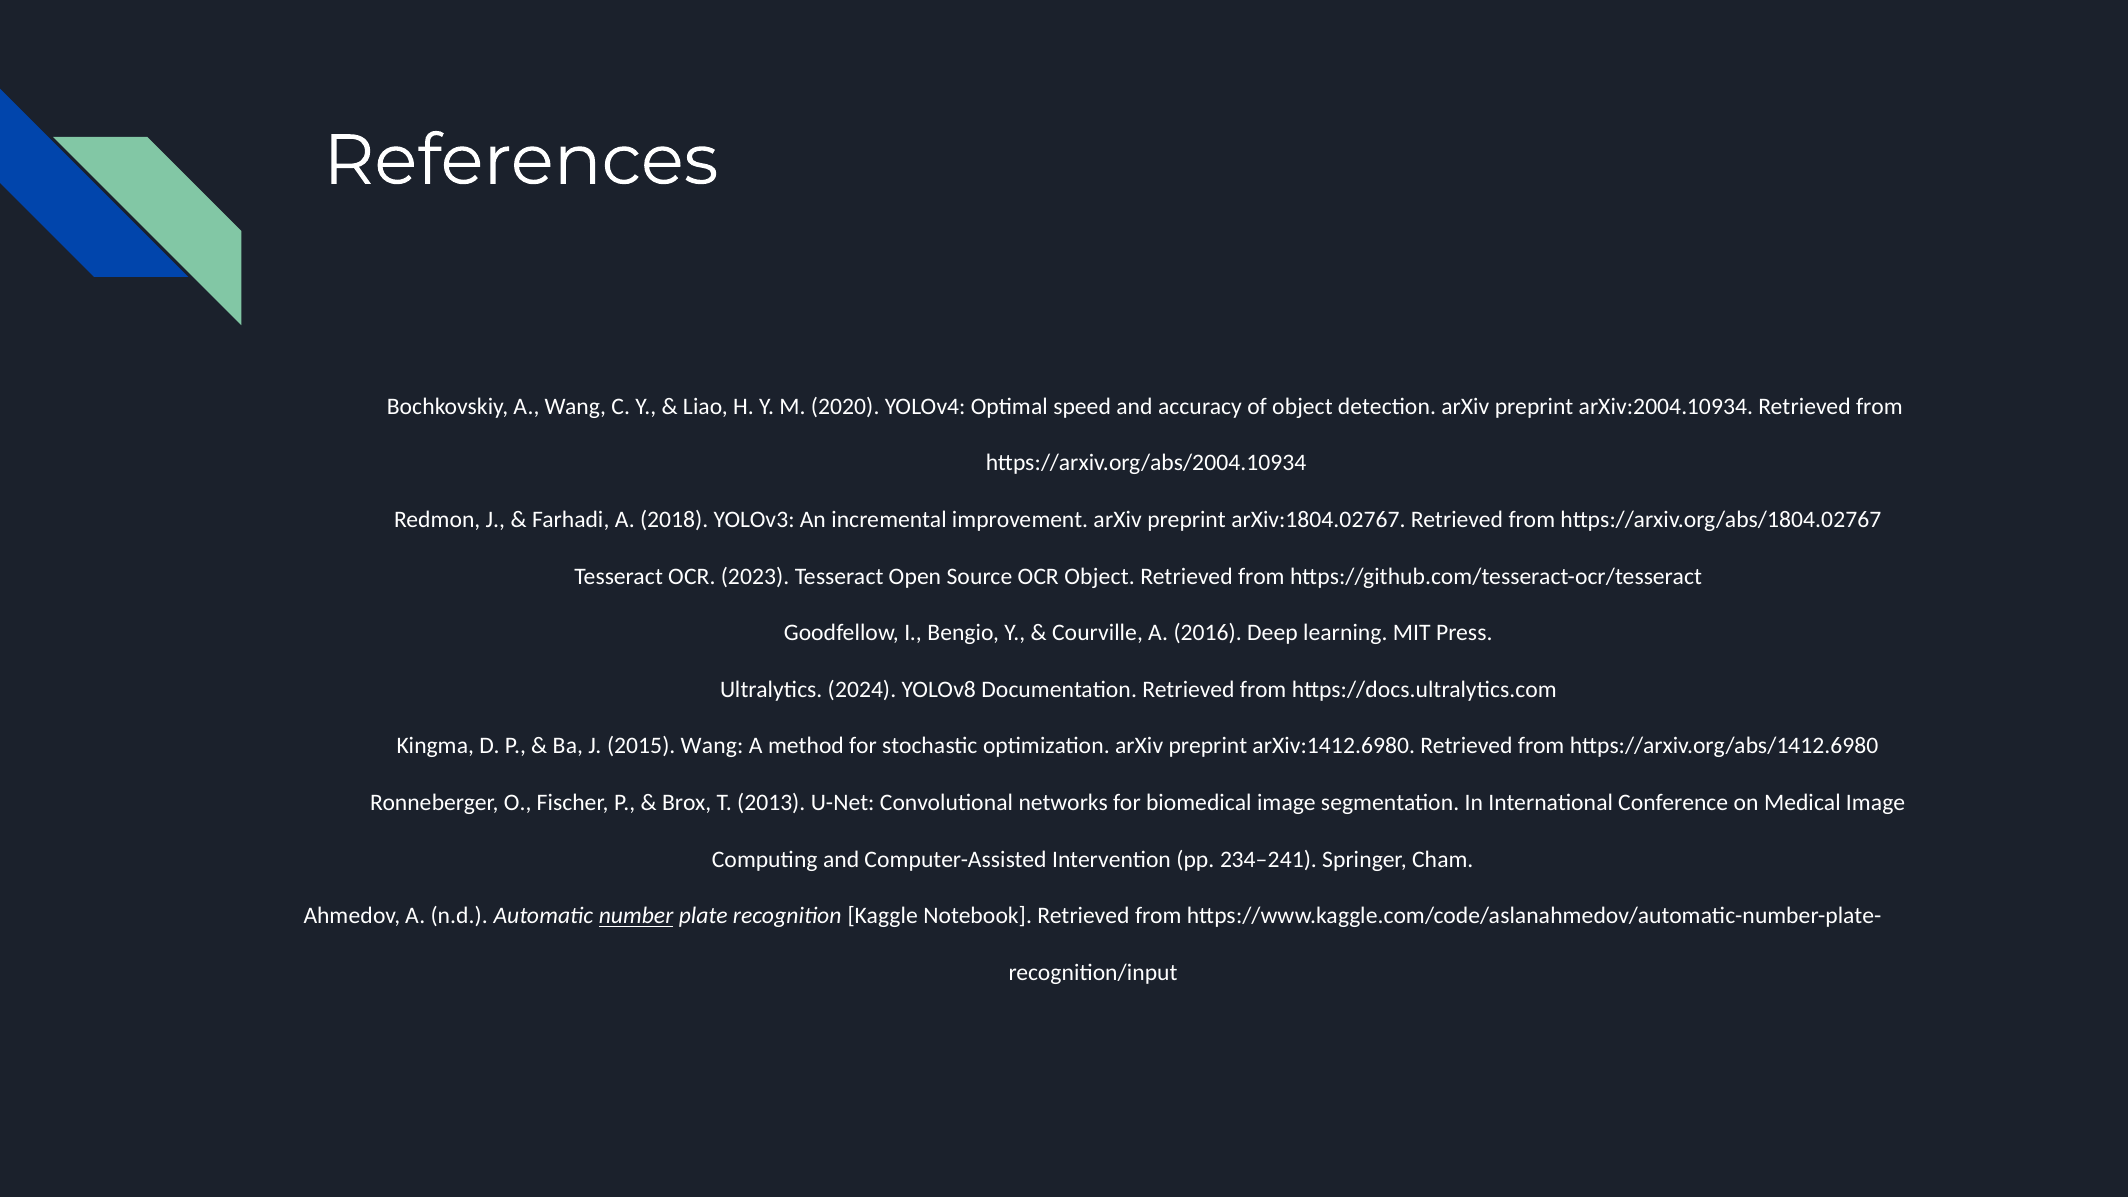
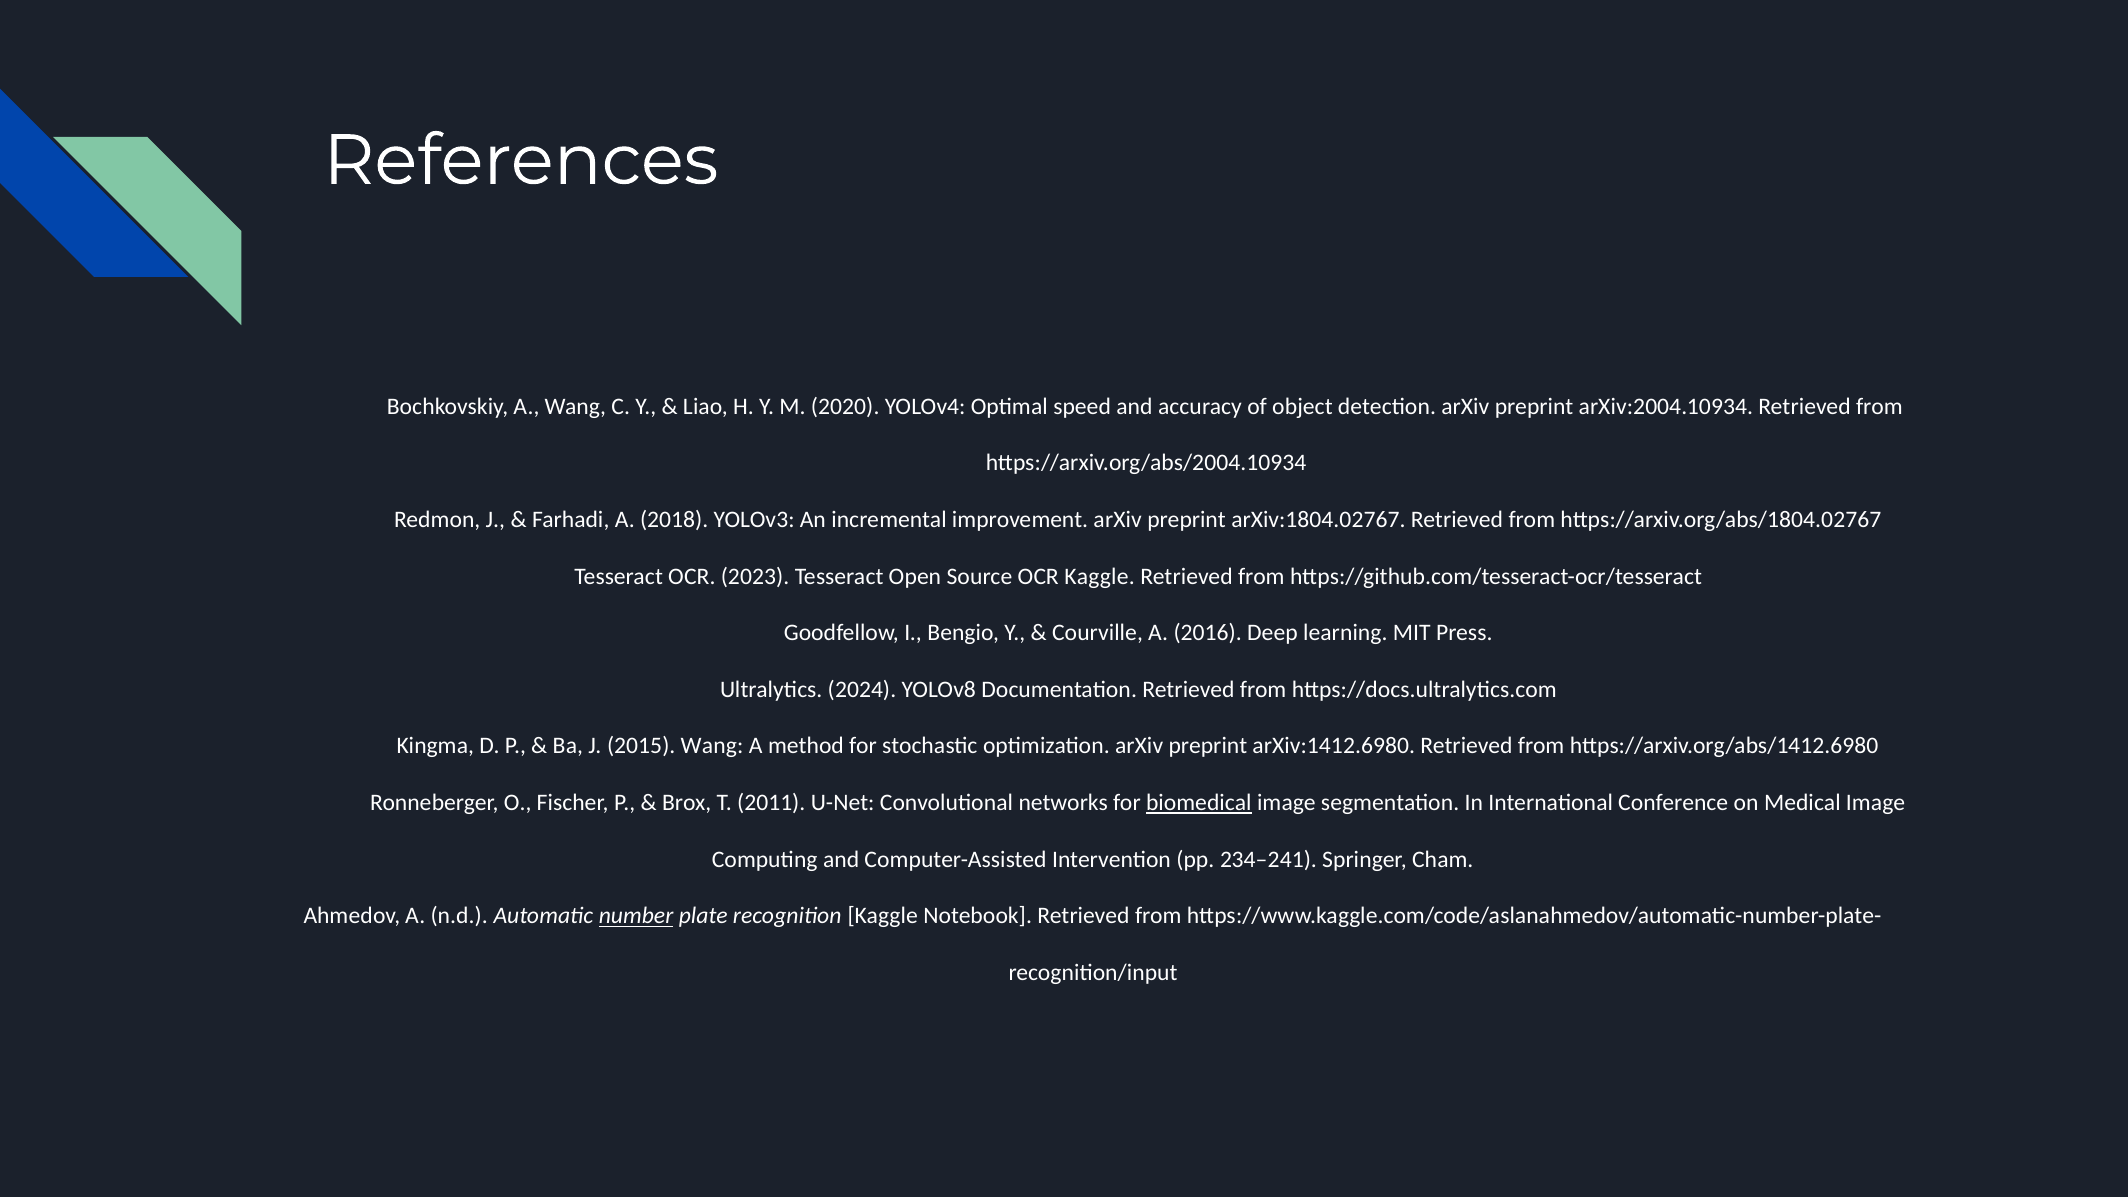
OCR Object: Object -> Kaggle (1100, 576)
2013: 2013 -> 2011 (771, 803)
biomedical underline: none -> present (1199, 803)
